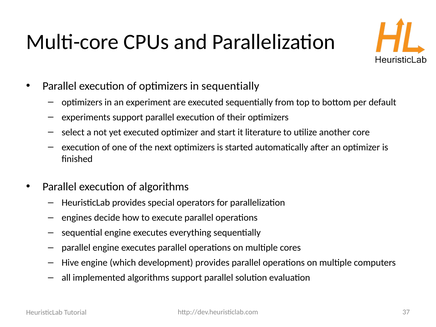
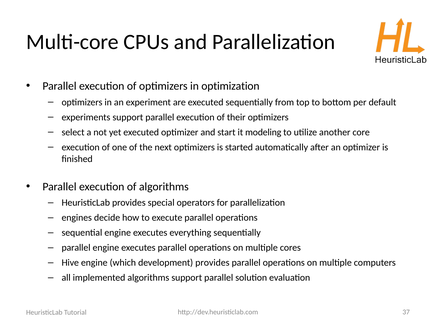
in sequentially: sequentially -> optimization (230, 86)
literature: literature -> modeling (263, 132)
